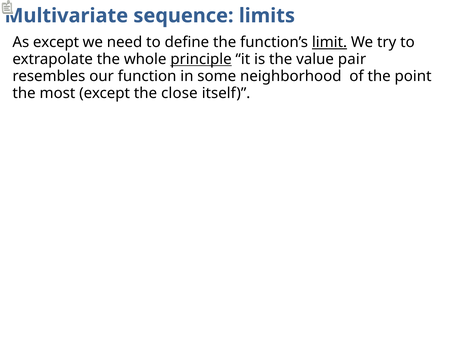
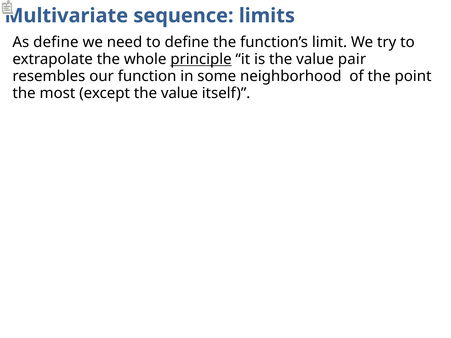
As except: except -> define (56, 42)
limit underline: present -> none (330, 42)
except the close: close -> value (179, 93)
